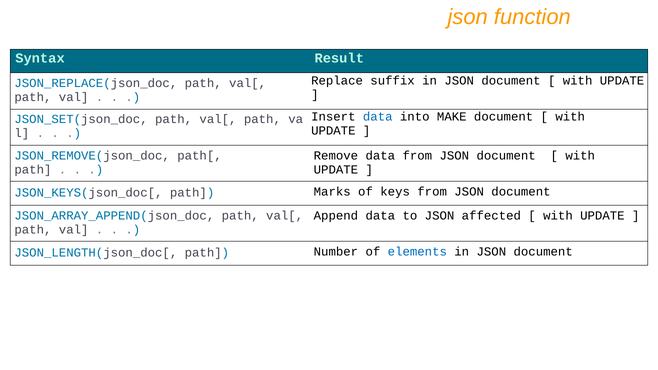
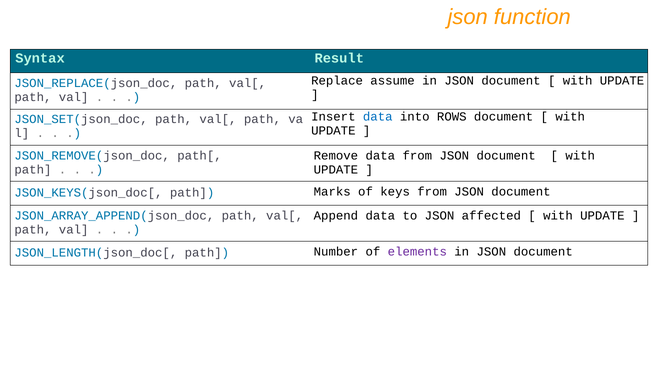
suffix: suffix -> assume (393, 81)
MAKE: MAKE -> ROWS (452, 117)
elements colour: blue -> purple (417, 252)
